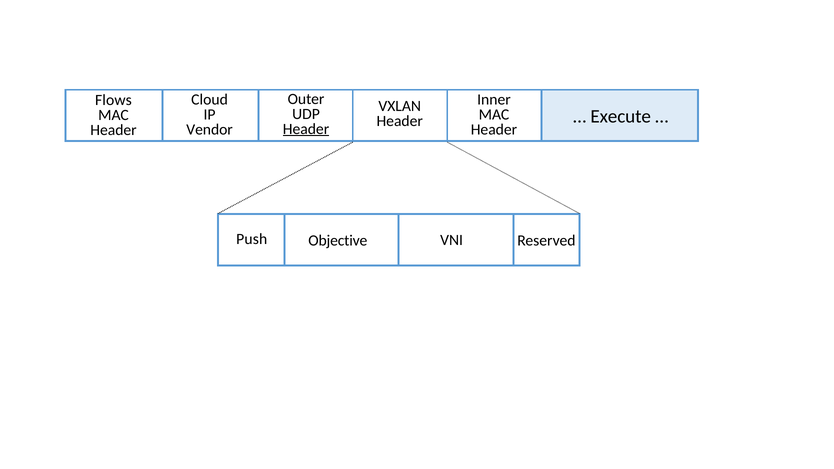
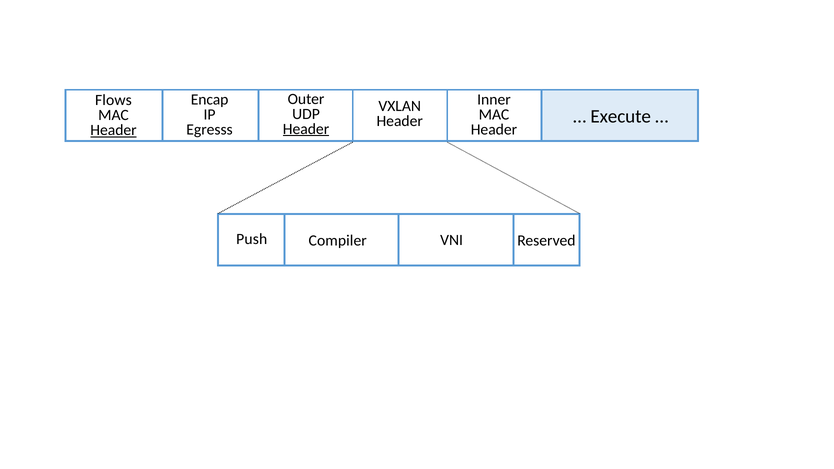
Cloud: Cloud -> Encap (210, 100)
Vendor: Vendor -> Egresss (210, 130)
Header underline: none -> present (113, 130)
Objective: Objective -> Compiler (338, 241)
